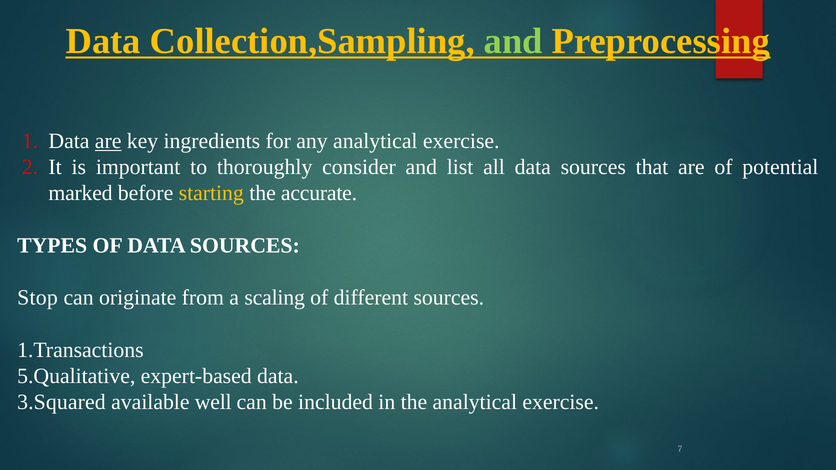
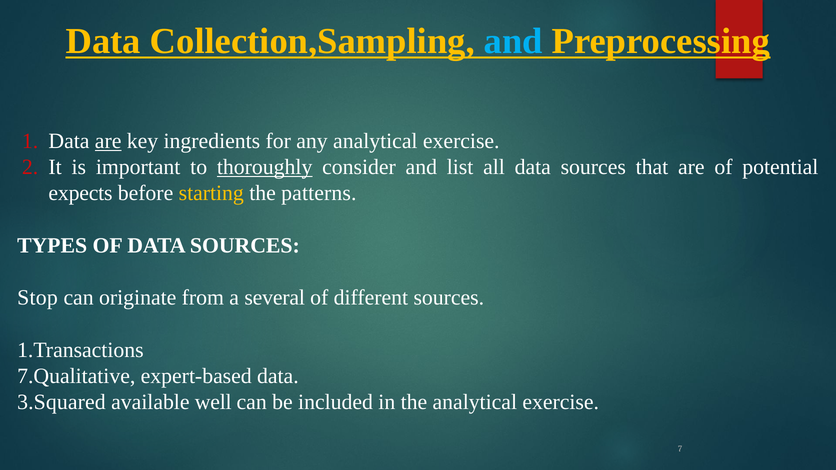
and colour: light green -> light blue (513, 41)
thoroughly underline: none -> present (265, 167)
marked: marked -> expects (81, 193)
accurate: accurate -> patterns (319, 193)
scaling: scaling -> several (275, 298)
5.Qualitative: 5.Qualitative -> 7.Qualitative (76, 376)
